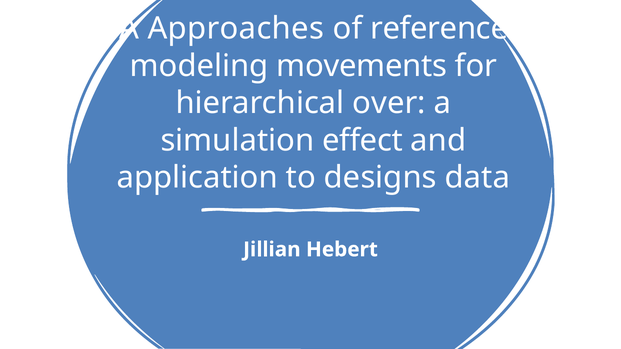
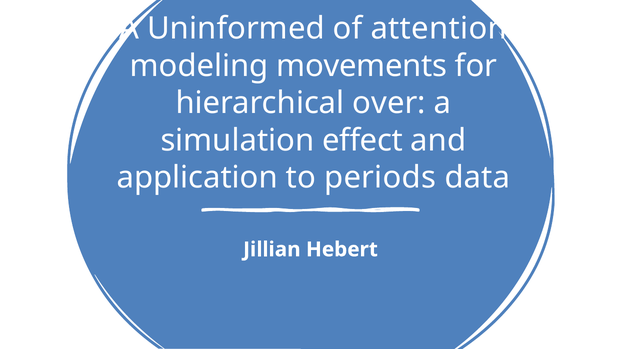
Approaches: Approaches -> Uninformed (236, 29)
reference: reference -> attention (439, 29)
designs: designs -> periods (380, 178)
